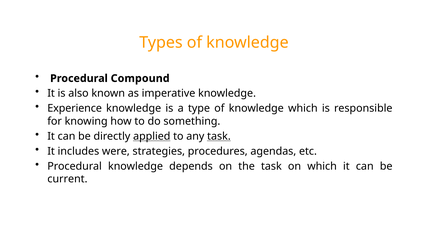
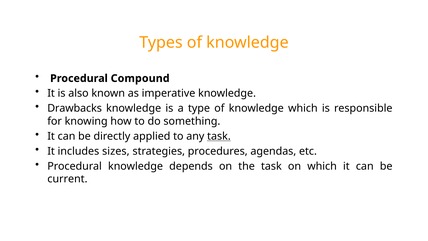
Experience: Experience -> Drawbacks (75, 108)
applied underline: present -> none (152, 136)
were: were -> sizes (116, 151)
